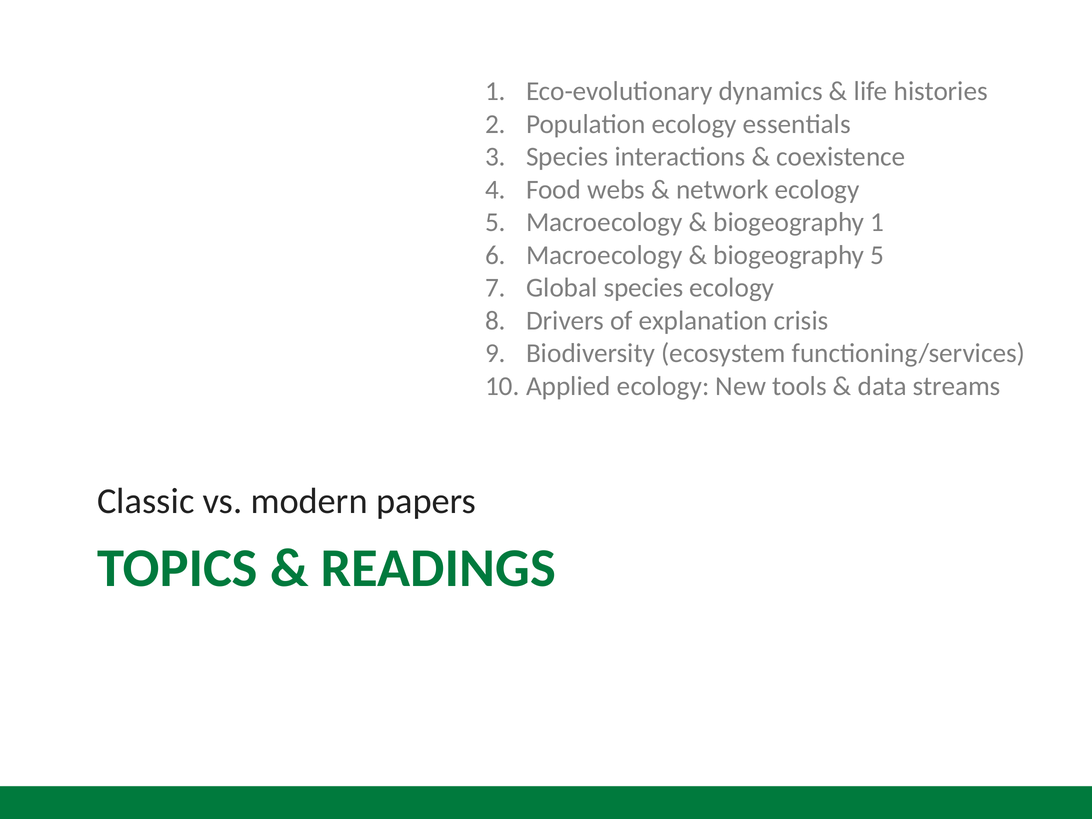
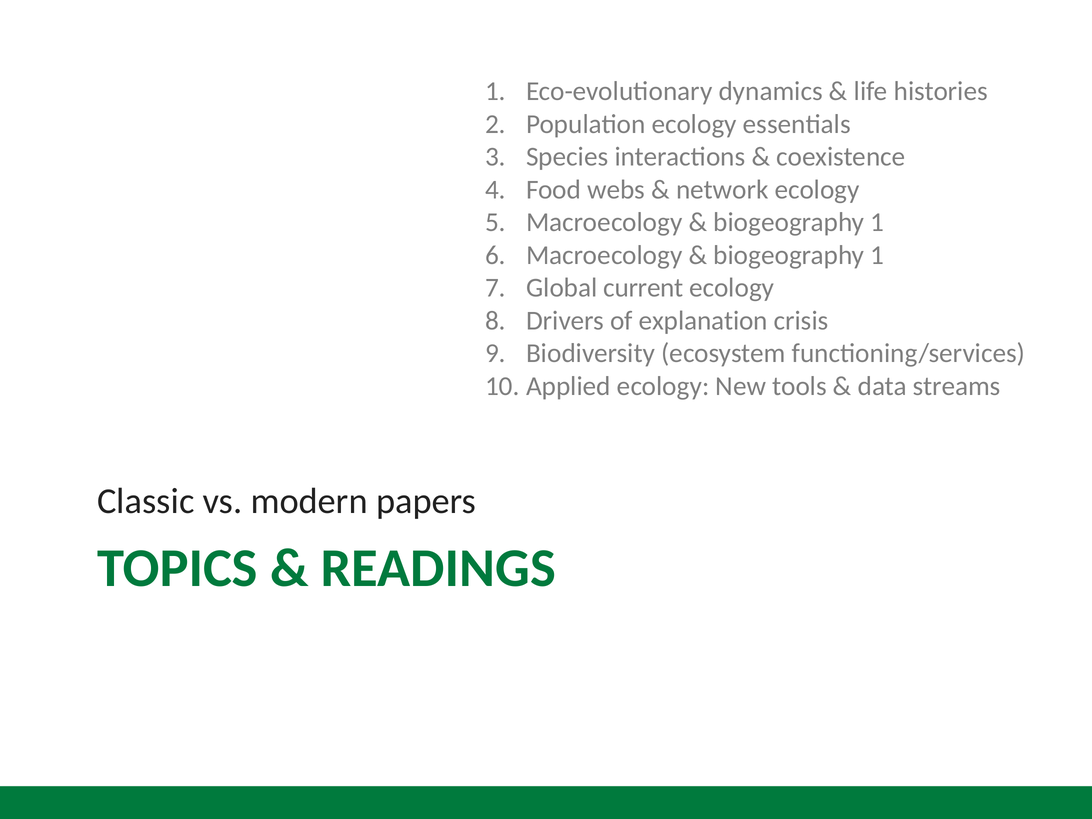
5: 5 -> 1 (877, 255)
Global species: species -> current (643, 288)
